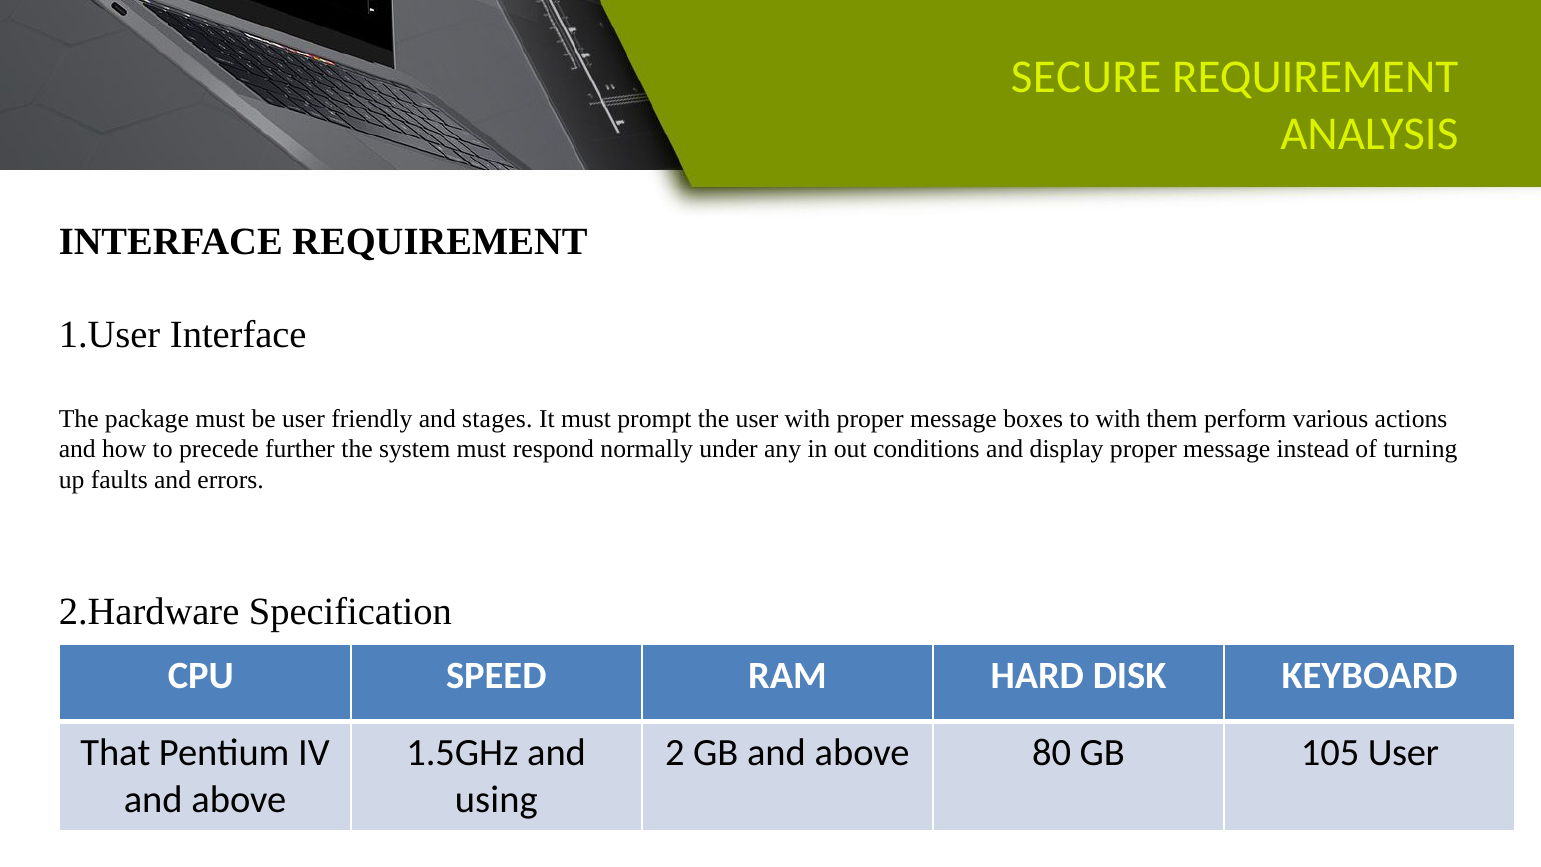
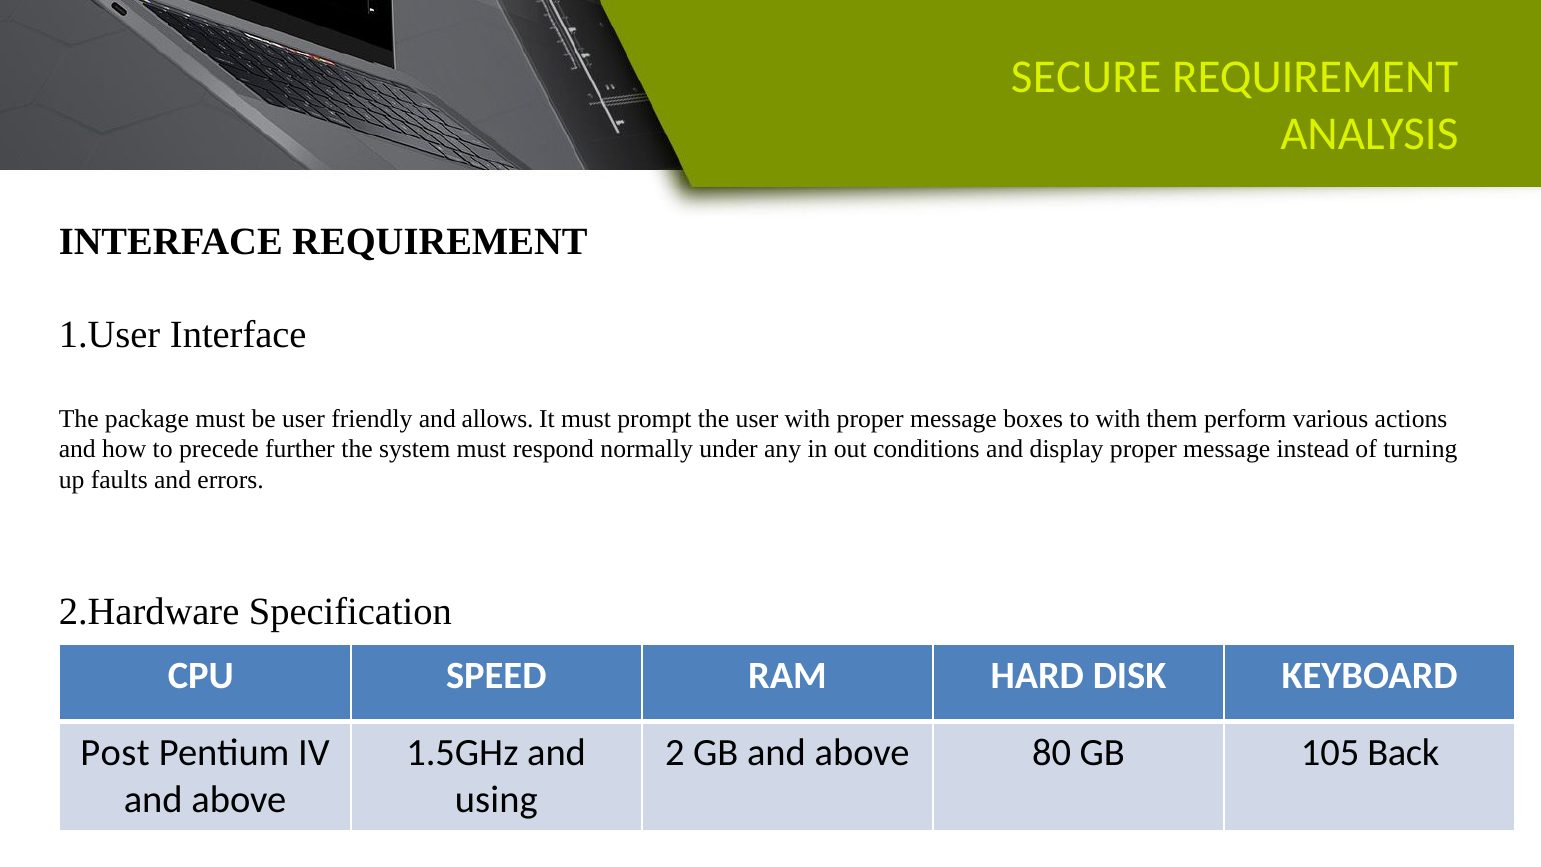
stages: stages -> allows (498, 419)
That: That -> Post (115, 753)
105 User: User -> Back (1403, 753)
